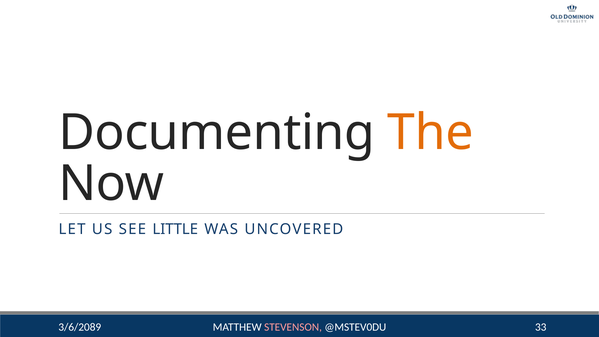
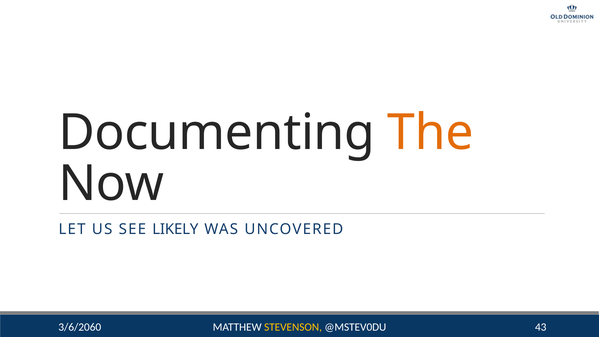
LITTLE: LITTLE -> LIKELY (175, 229)
STEVENSON colour: pink -> yellow (293, 327)
33: 33 -> 43 (541, 327)
3/6/2089: 3/6/2089 -> 3/6/2060 (80, 327)
